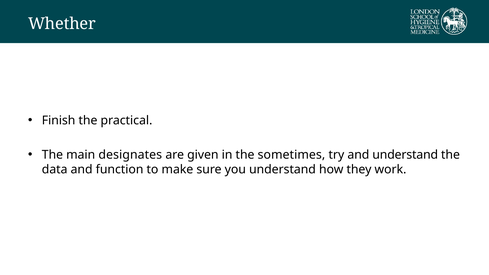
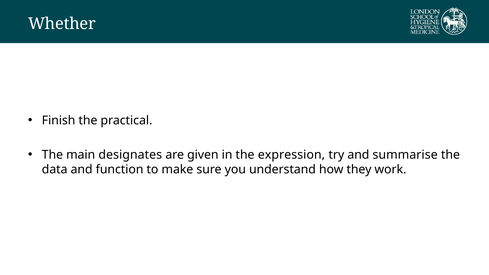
sometimes: sometimes -> expression (291, 155)
and understand: understand -> summarise (405, 155)
